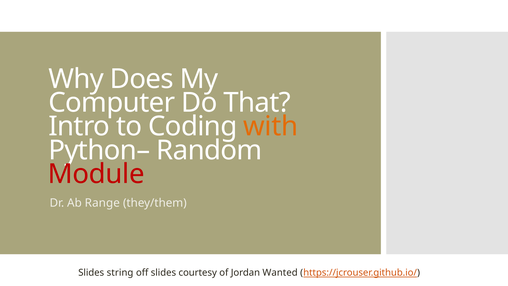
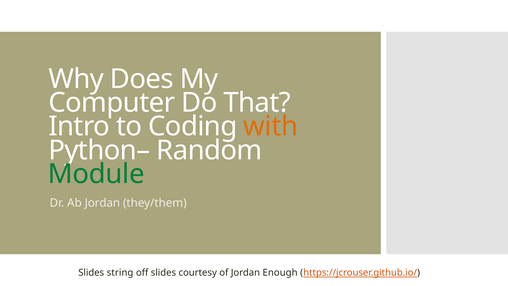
Module colour: red -> green (96, 174)
Ab Range: Range -> Jordan (102, 203)
Wanted: Wanted -> Enough (280, 272)
